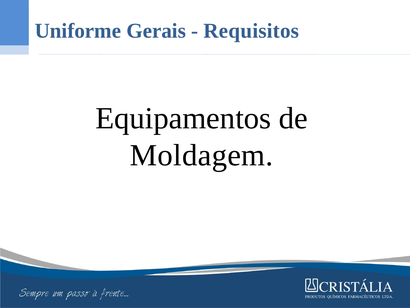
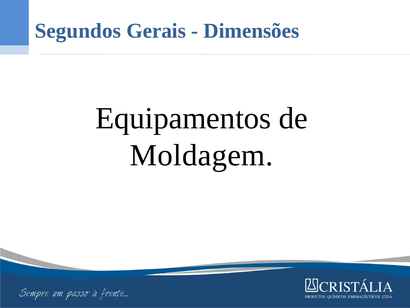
Uniforme: Uniforme -> Segundos (78, 31)
Requisitos: Requisitos -> Dimensões (251, 31)
